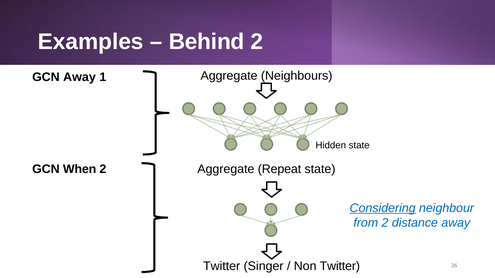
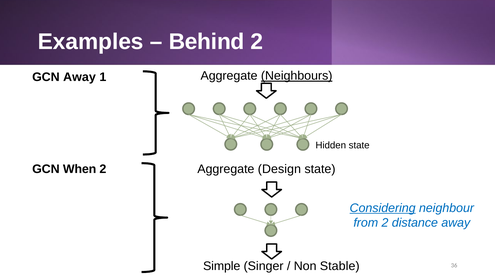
Neighbours underline: none -> present (297, 76)
Repeat: Repeat -> Design (279, 169)
Twitter: Twitter -> Simple (222, 267)
Non Twitter: Twitter -> Stable (340, 267)
